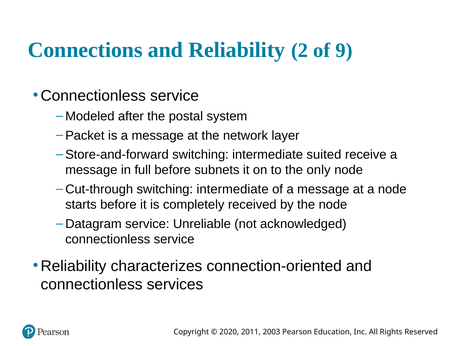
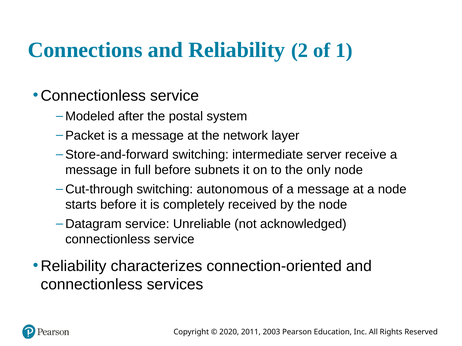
9: 9 -> 1 (344, 51)
suited: suited -> server (324, 155)
Cut-through switching intermediate: intermediate -> autonomous (233, 190)
